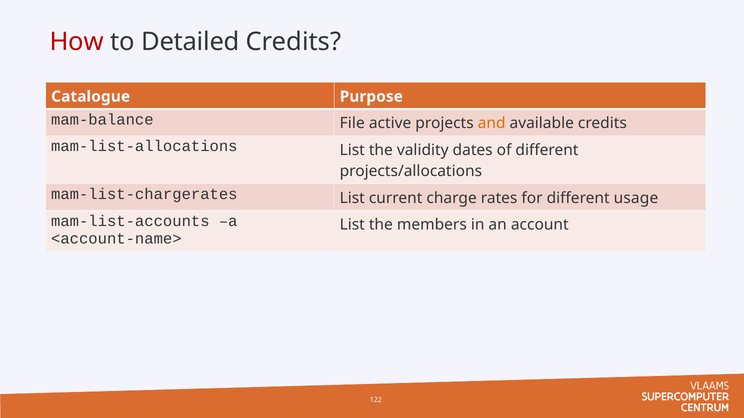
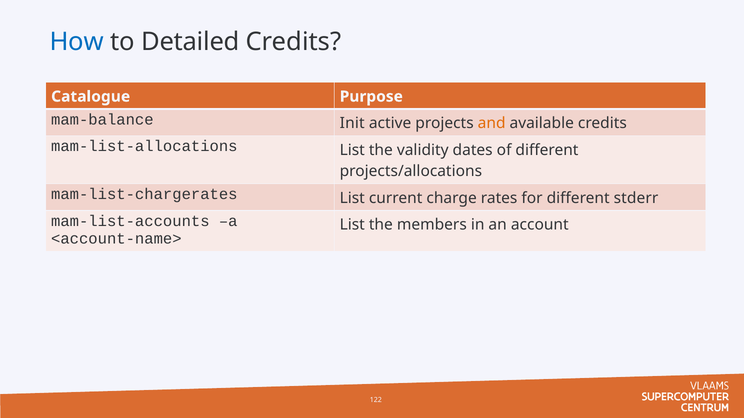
How colour: red -> blue (77, 42)
File: File -> Init (352, 123)
usage: usage -> stderr (636, 198)
